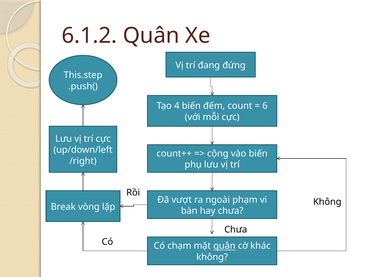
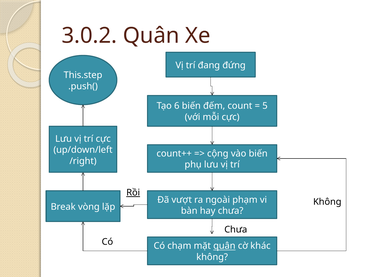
6.1.2: 6.1.2 -> 3.0.2 (89, 36)
4: 4 -> 6 (177, 106)
6: 6 -> 5 (265, 106)
Rồi underline: none -> present (133, 192)
